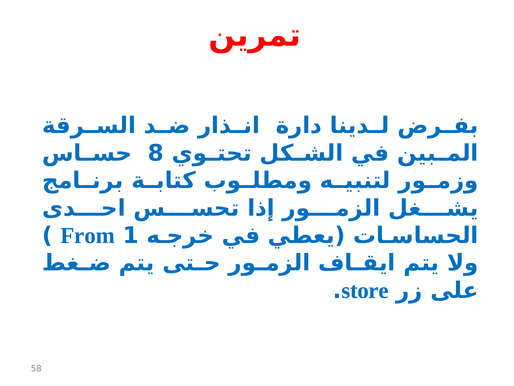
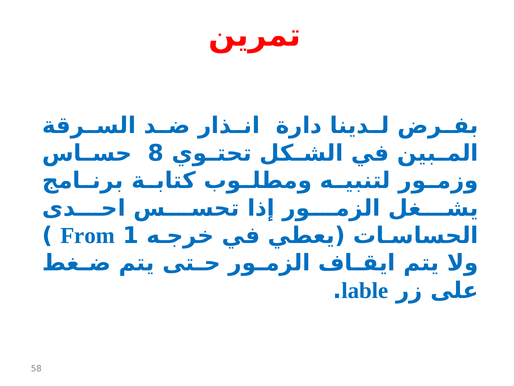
store: store -> lable (365, 290)
